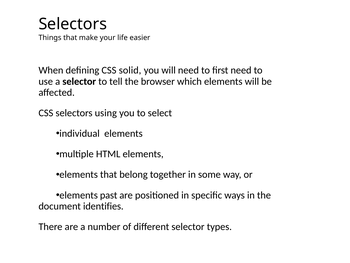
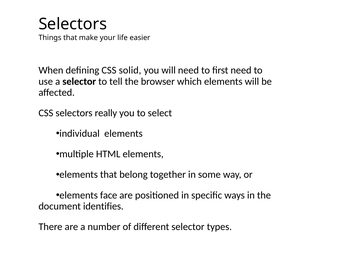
using: using -> really (106, 113)
past: past -> face (109, 195)
